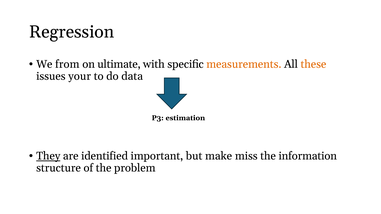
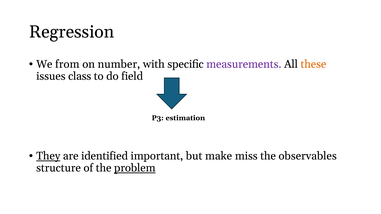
ultimate: ultimate -> number (119, 64)
measurements colour: orange -> purple (244, 64)
your: your -> class (80, 76)
data: data -> field (132, 76)
information: information -> observables (308, 156)
problem underline: none -> present (135, 168)
